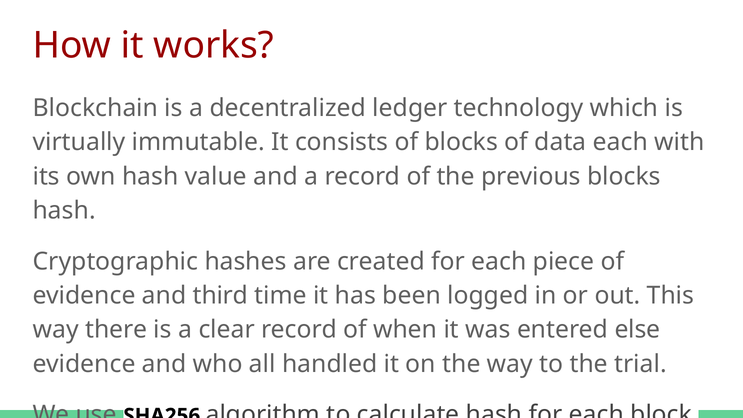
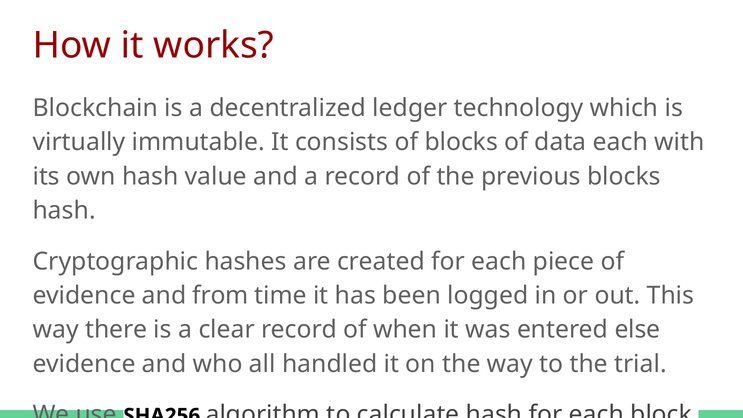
third: third -> from (220, 295)
